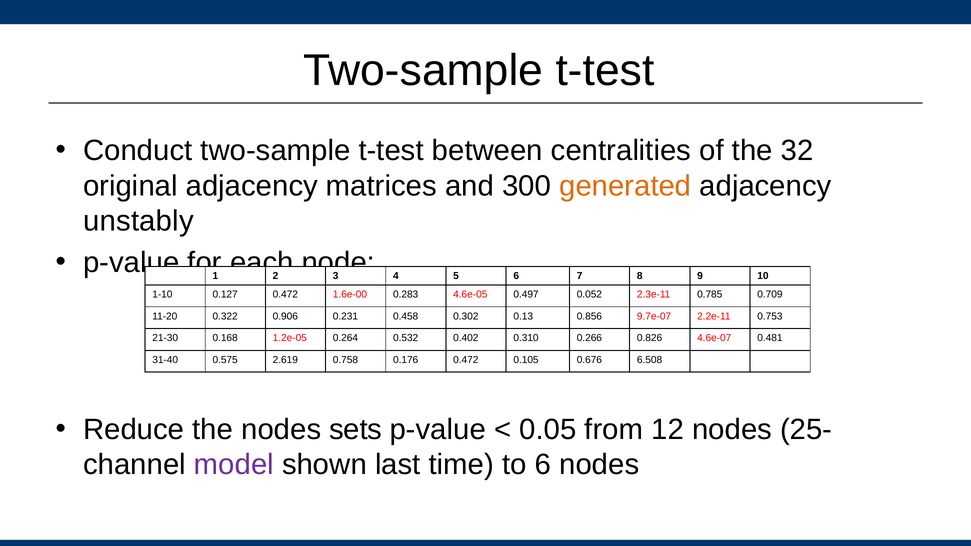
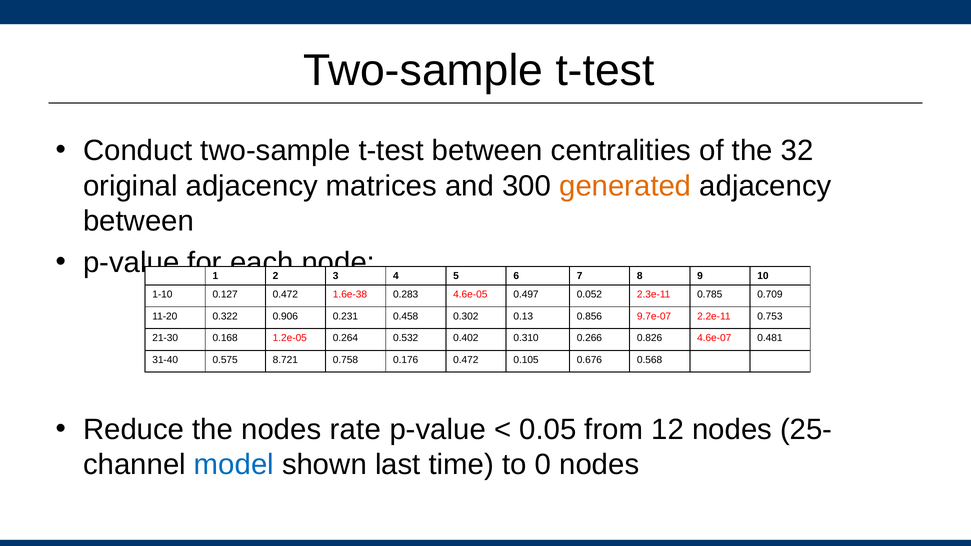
unstably: unstably -> between (139, 221)
1.6e-00: 1.6e-00 -> 1.6e-38 (350, 295)
2.619: 2.619 -> 8.721 (285, 360)
6.508: 6.508 -> 0.568 (650, 360)
sets: sets -> rate (355, 430)
model colour: purple -> blue (234, 465)
to 6: 6 -> 0 (543, 465)
